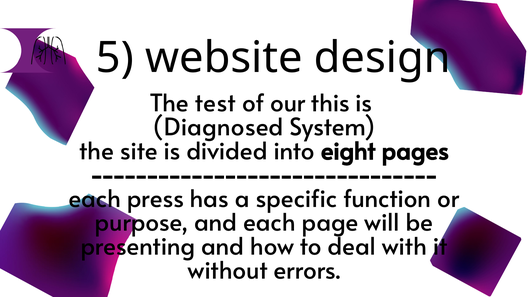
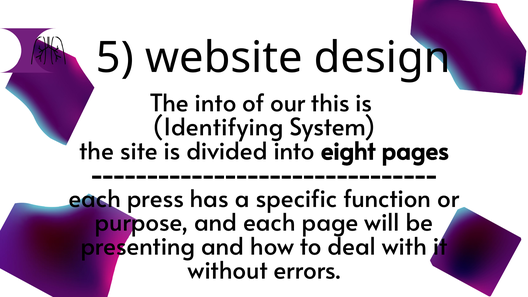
The test: test -> into (216, 104)
Diagnosed: Diagnosed -> Identifying (218, 128)
